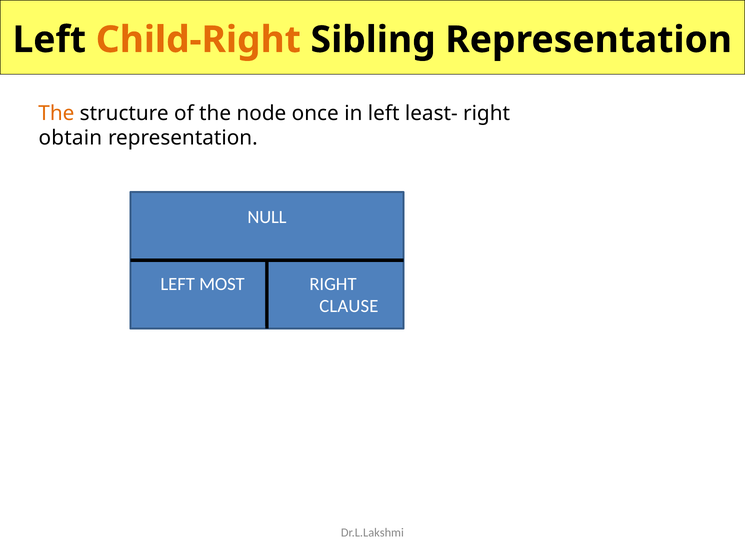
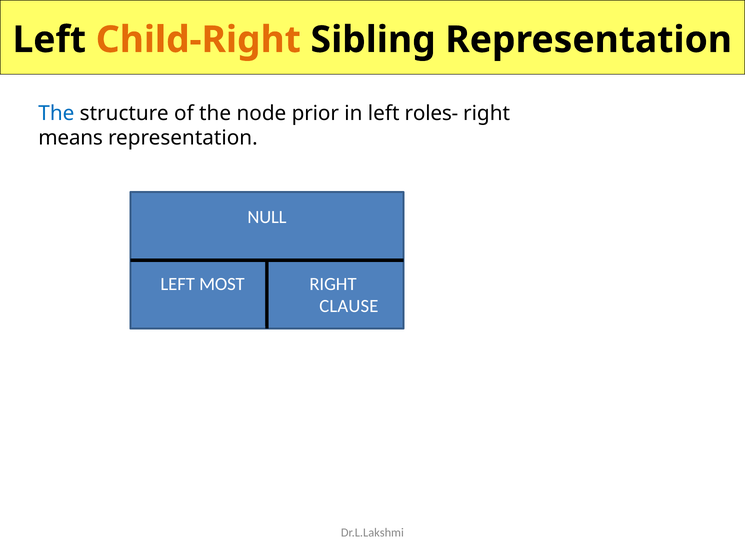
The colour: orange -> blue (56, 113)
once: once -> prior (315, 113)
least-: least- -> roles- (431, 113)
obtain: obtain -> means (71, 138)
